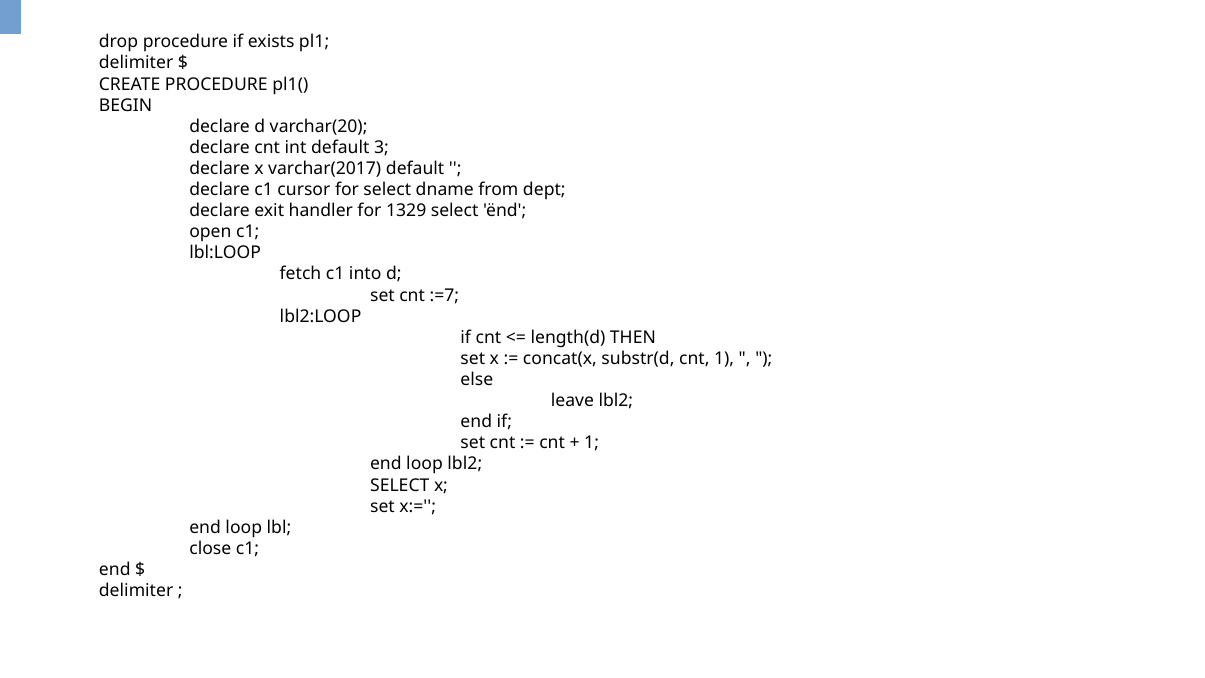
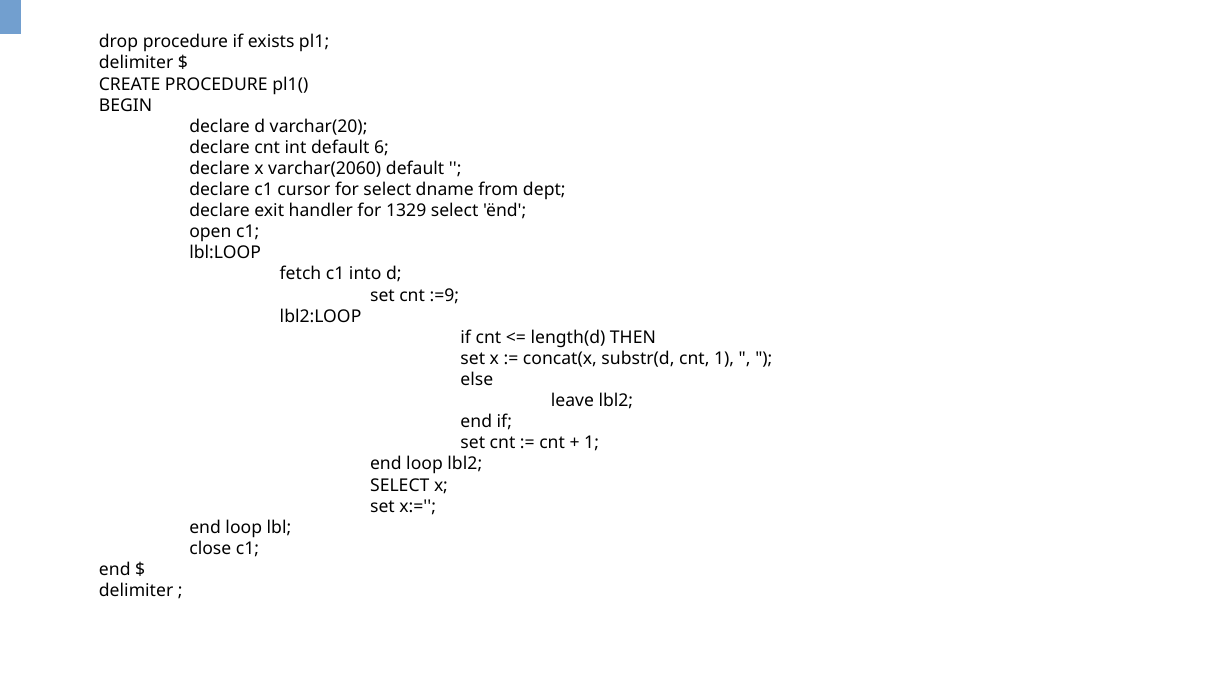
3: 3 -> 6 (381, 147)
varchar(2017: varchar(2017 -> varchar(2060 (325, 169)
:=7: :=7 -> :=9 (444, 295)
